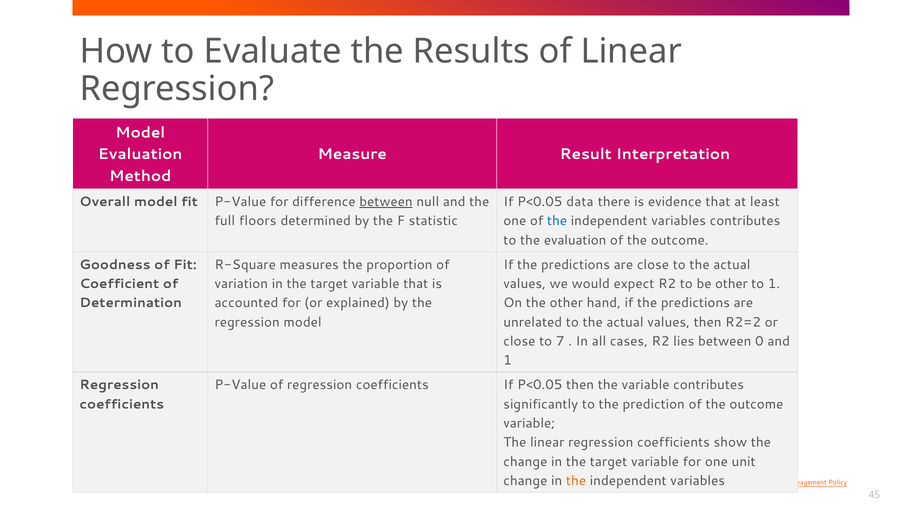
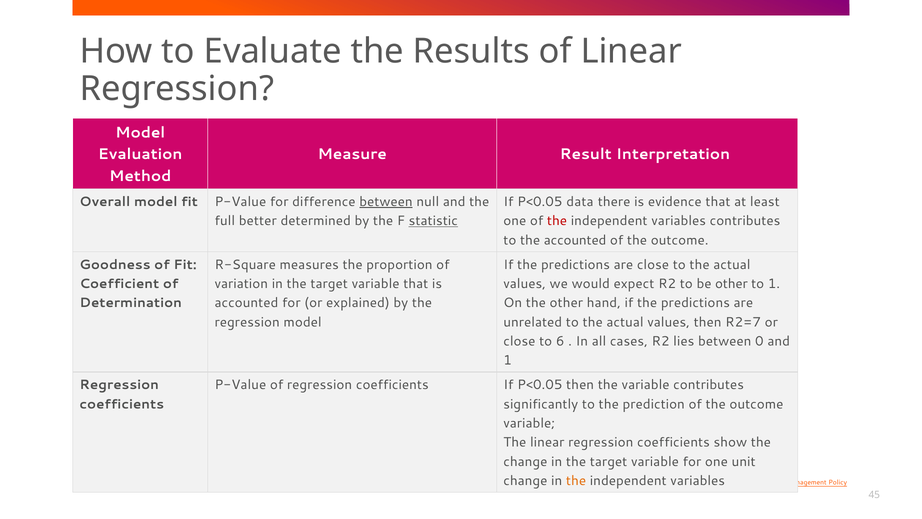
floors: floors -> better (258, 221)
statistic underline: none -> present (433, 221)
the colour: blue -> red (557, 221)
the evaluation: evaluation -> accounted (575, 240)
R2=2: R2=2 -> R2=7 (743, 322)
7: 7 -> 6 (560, 341)
